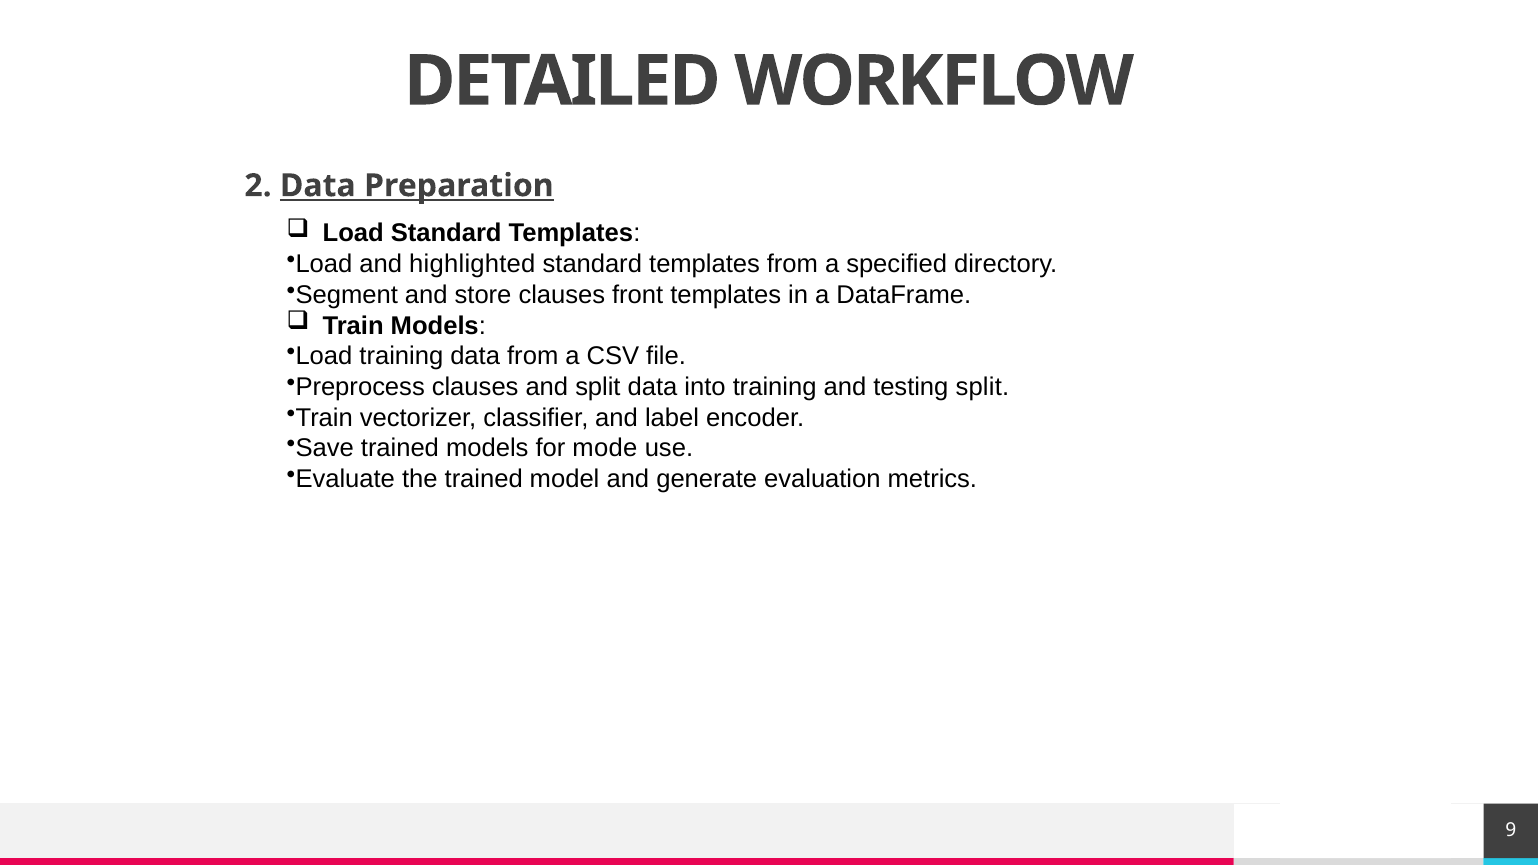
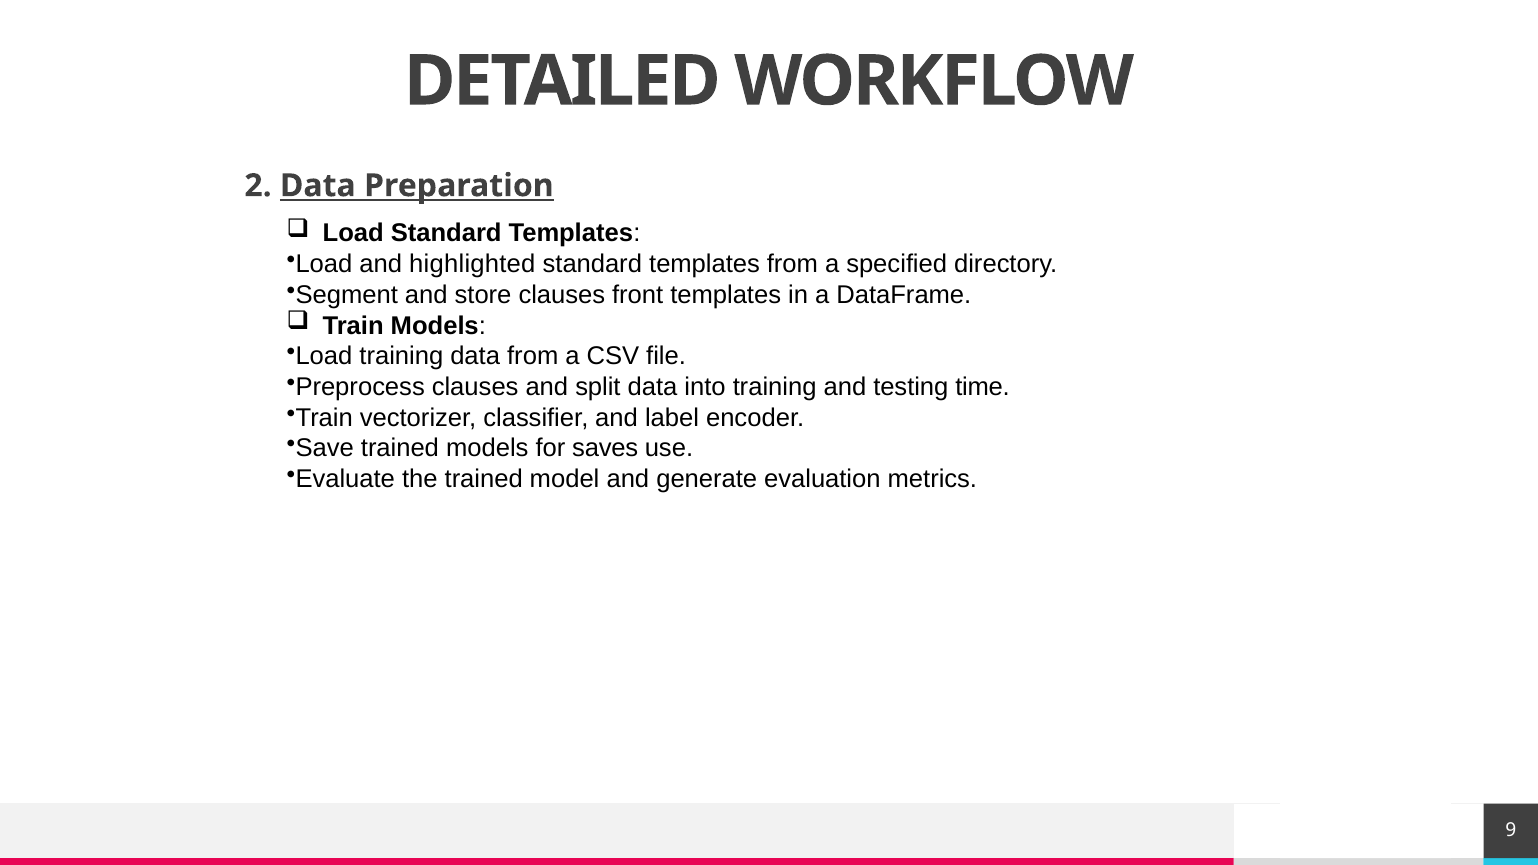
testing split: split -> time (983, 387)
mode: mode -> saves (605, 449)
